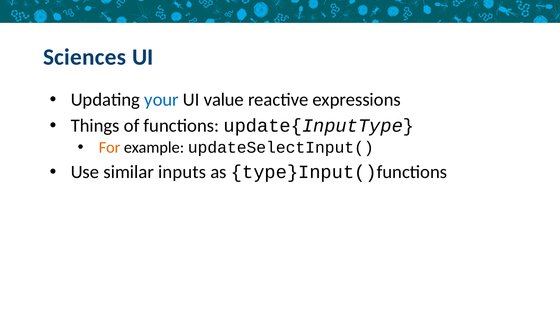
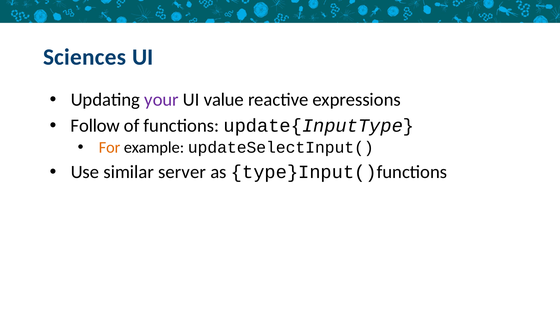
your colour: blue -> purple (162, 100)
Things: Things -> Follow (95, 126)
inputs: inputs -> server (182, 172)
